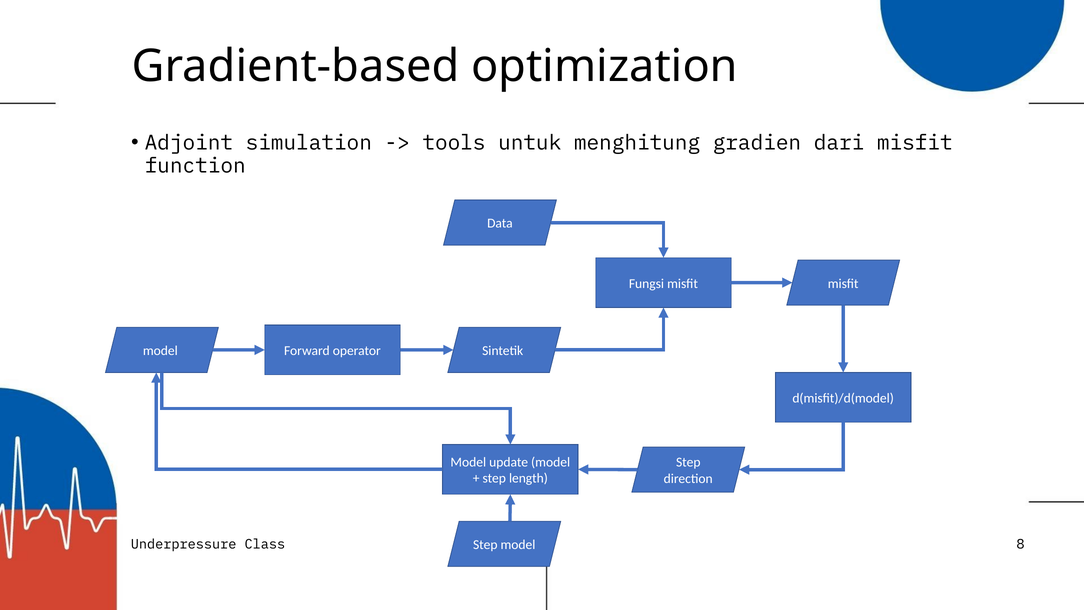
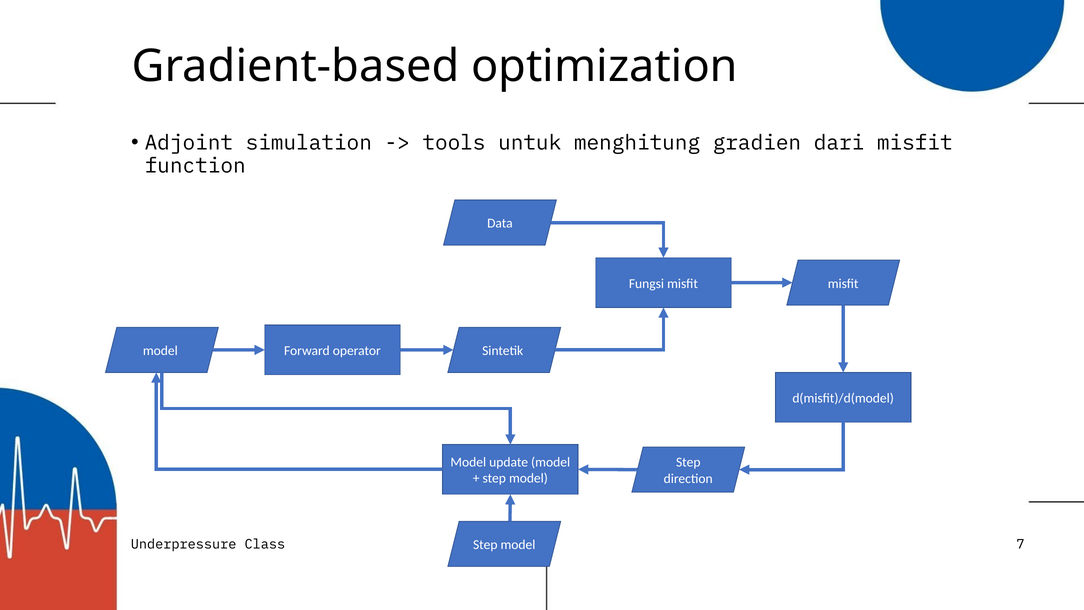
length: length -> model (528, 478)
8: 8 -> 7 (1020, 544)
